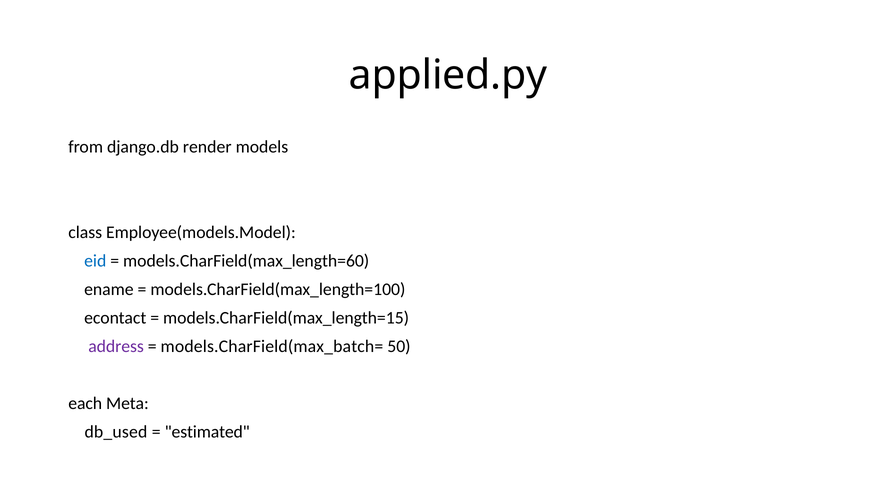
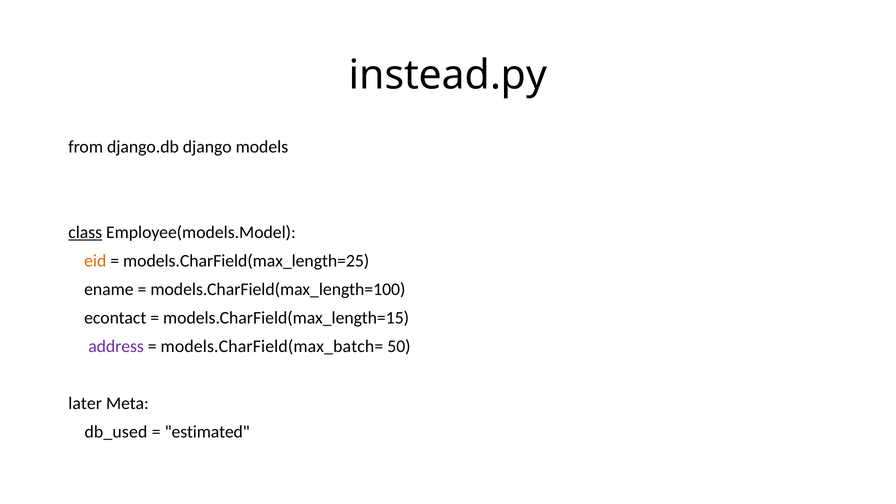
applied.py: applied.py -> instead.py (448, 75)
render: render -> django (207, 147)
class underline: none -> present (85, 232)
eid colour: blue -> orange (95, 261)
models.CharField(max_length=60: models.CharField(max_length=60 -> models.CharField(max_length=25 (246, 261)
each: each -> later (85, 403)
